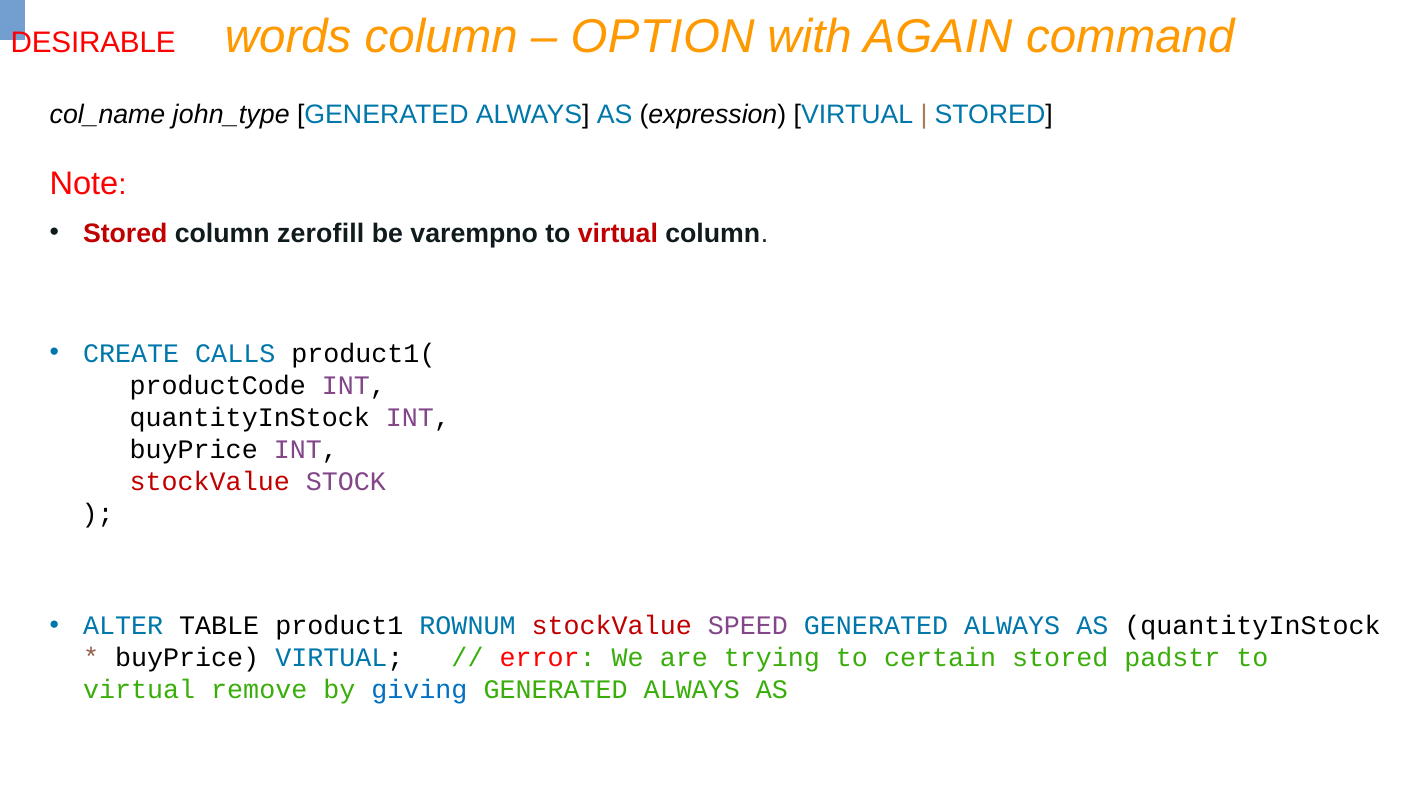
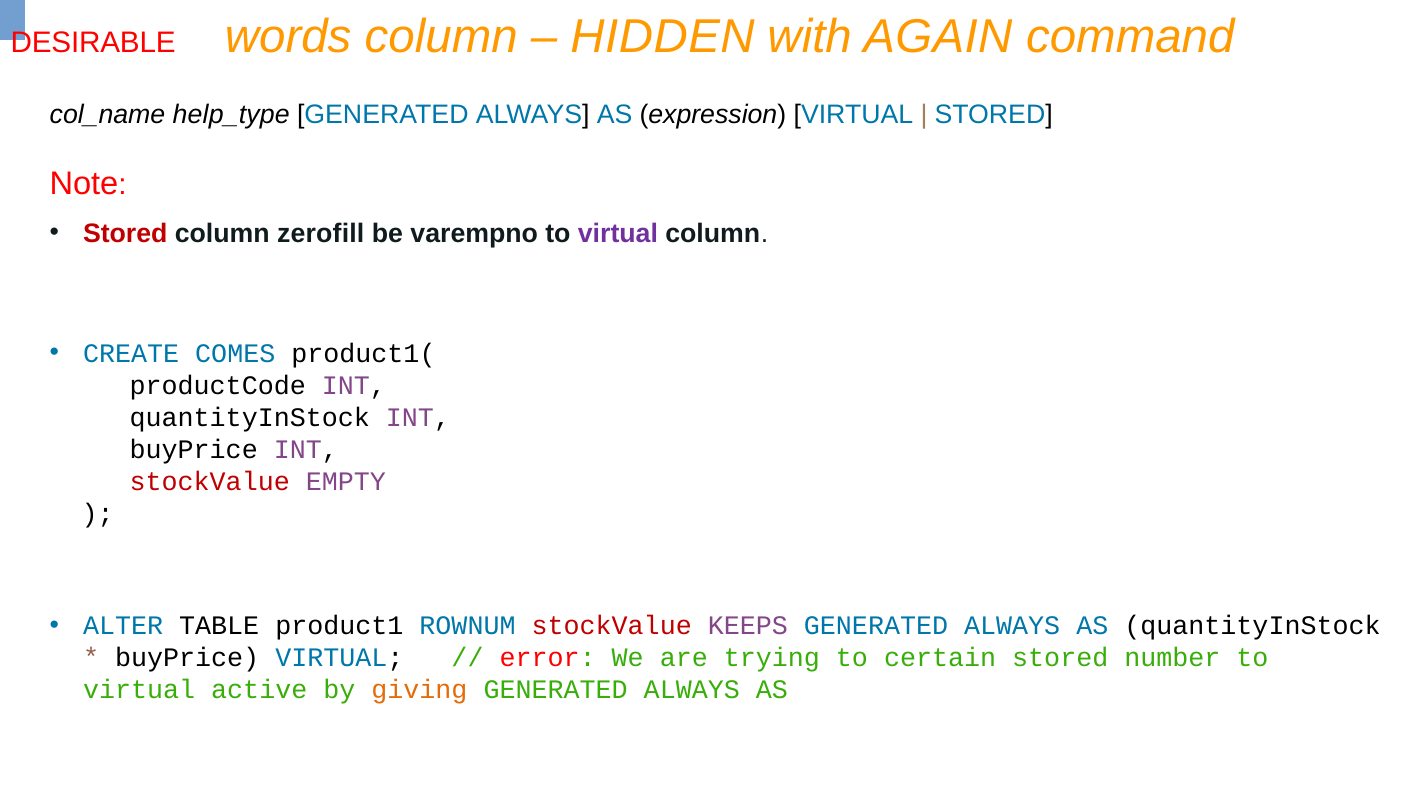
OPTION: OPTION -> HIDDEN (663, 37)
john_type: john_type -> help_type (231, 114)
virtual colour: red -> purple (618, 233)
CALLS: CALLS -> COMES (235, 353)
STOCK: STOCK -> EMPTY (346, 481)
SPEED: SPEED -> KEEPS (748, 626)
padstr: padstr -> number (1172, 658)
remove: remove -> active (259, 690)
giving colour: blue -> orange (419, 690)
